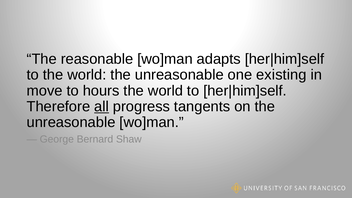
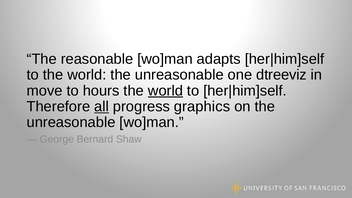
existing: existing -> dtreeviz (282, 75)
world underline: none -> present (165, 91)
tangents: tangents -> graphics (202, 107)
